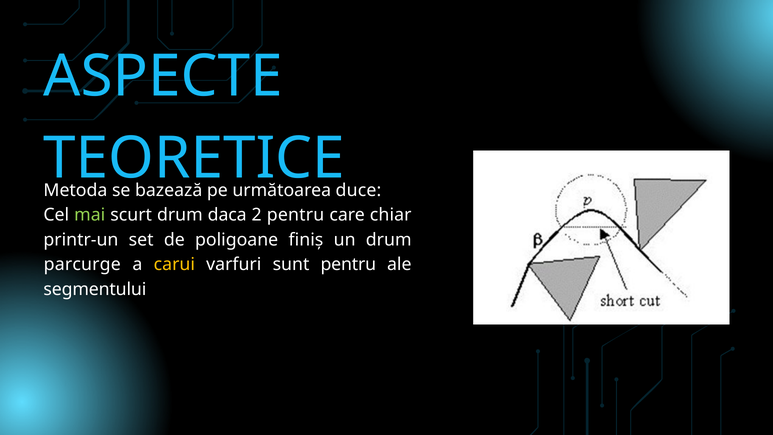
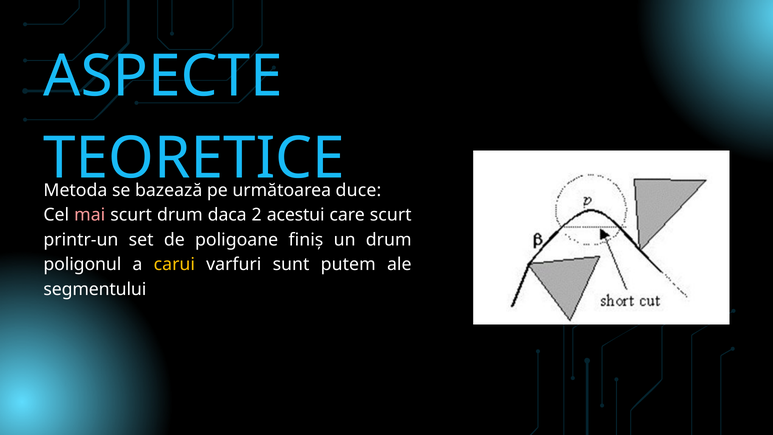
mai colour: light green -> pink (90, 215)
2 pentru: pentru -> acestui (296, 215)
care chiar: chiar -> scurt (391, 215)
parcurge: parcurge -> poligonul (82, 264)
sunt pentru: pentru -> putem (348, 264)
